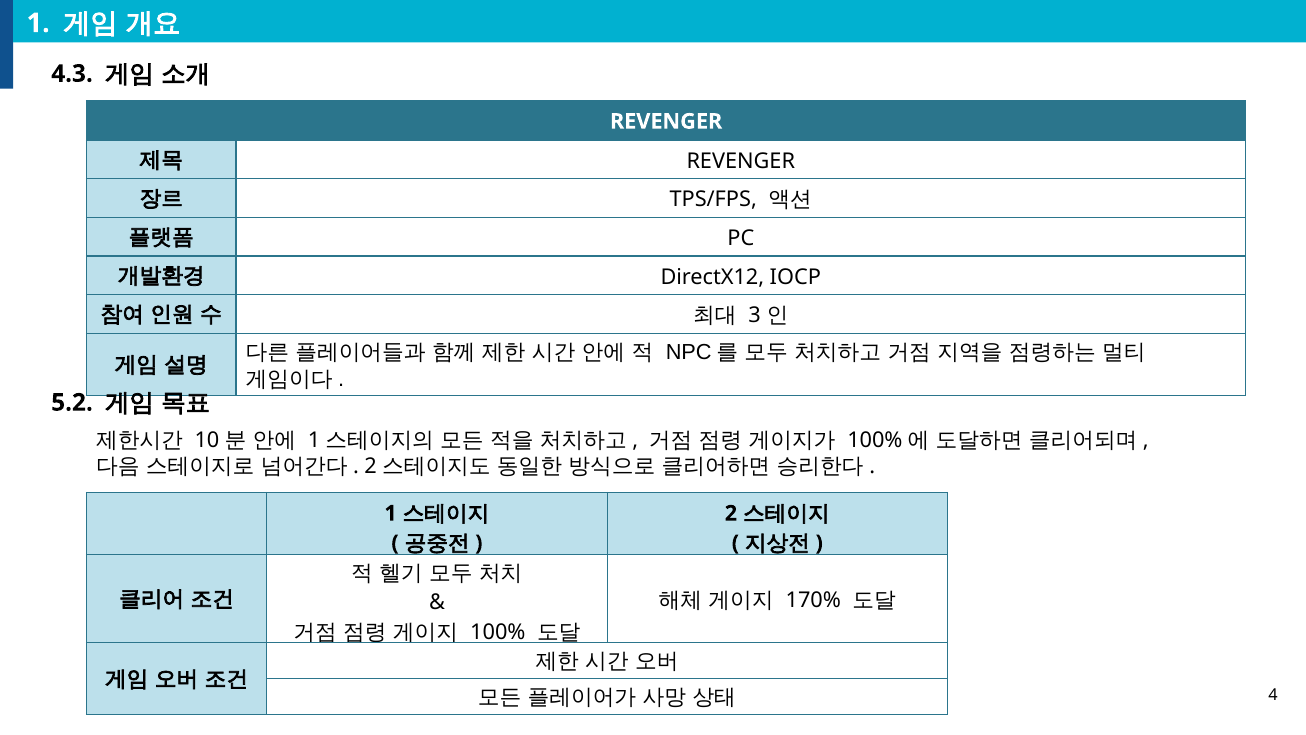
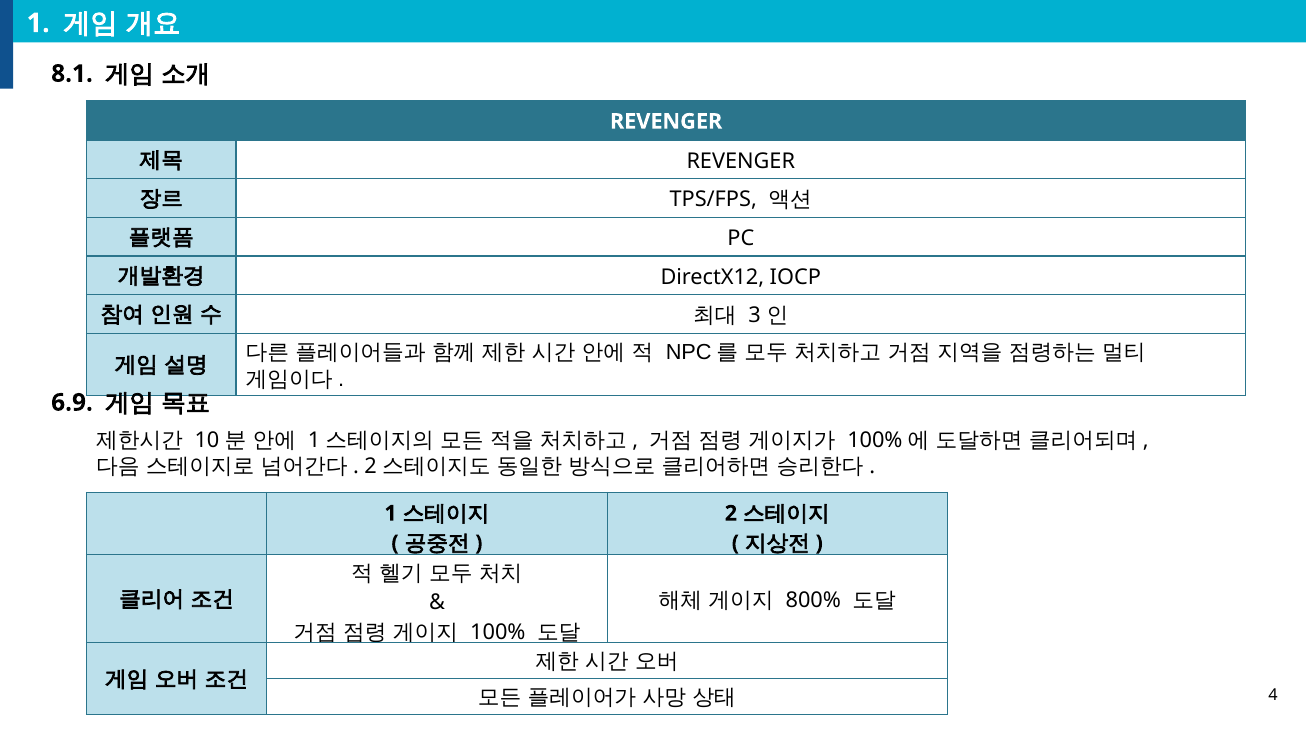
4.3: 4.3 -> 8.1 (72, 74)
5.2: 5.2 -> 6.9 (72, 402)
170%: 170% -> 800% (813, 600)
